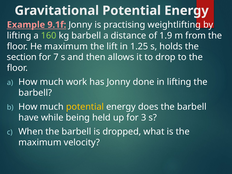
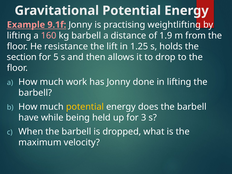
160 colour: light green -> pink (49, 36)
He maximum: maximum -> resistance (66, 46)
7: 7 -> 5 (56, 57)
